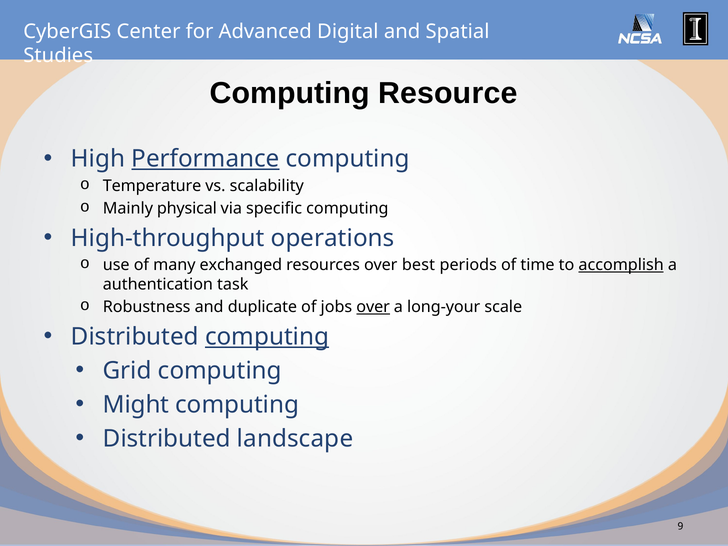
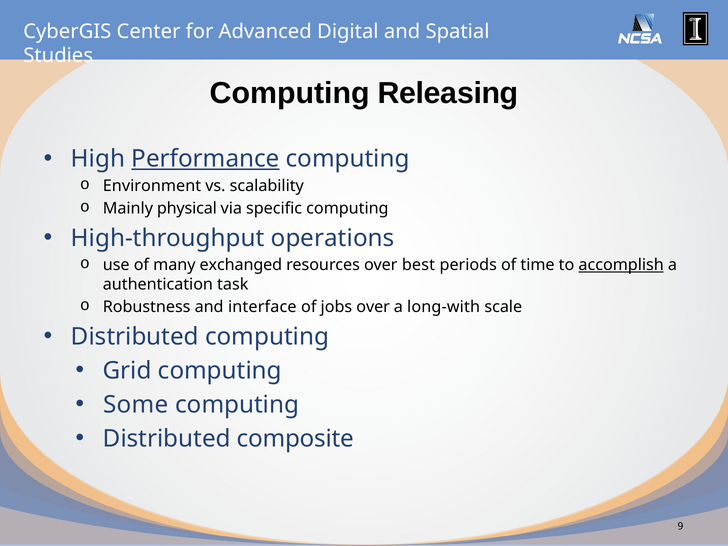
Resource: Resource -> Releasing (448, 93)
Temperature: Temperature -> Environment (152, 186)
duplicate: duplicate -> interface (262, 307)
over underline: present -> none (373, 307)
long-your: long-your -> long-with (444, 307)
computing underline: present -> none (267, 337)
Might: Might -> Some (136, 405)
landscape: landscape -> composite (295, 439)
